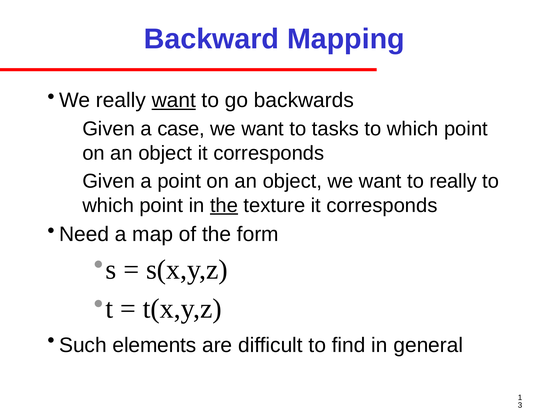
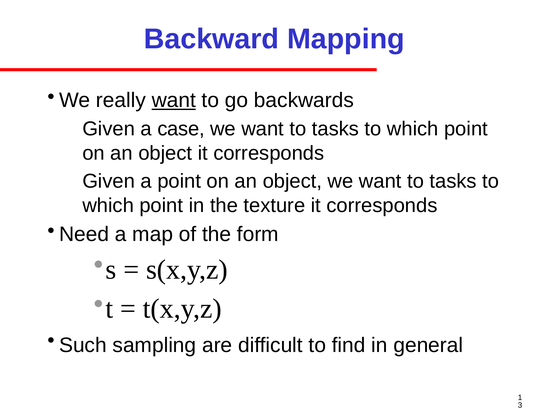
really: really -> tasks (453, 182)
the underline: present -> none (224, 206)
elements: elements -> sampling (154, 346)
